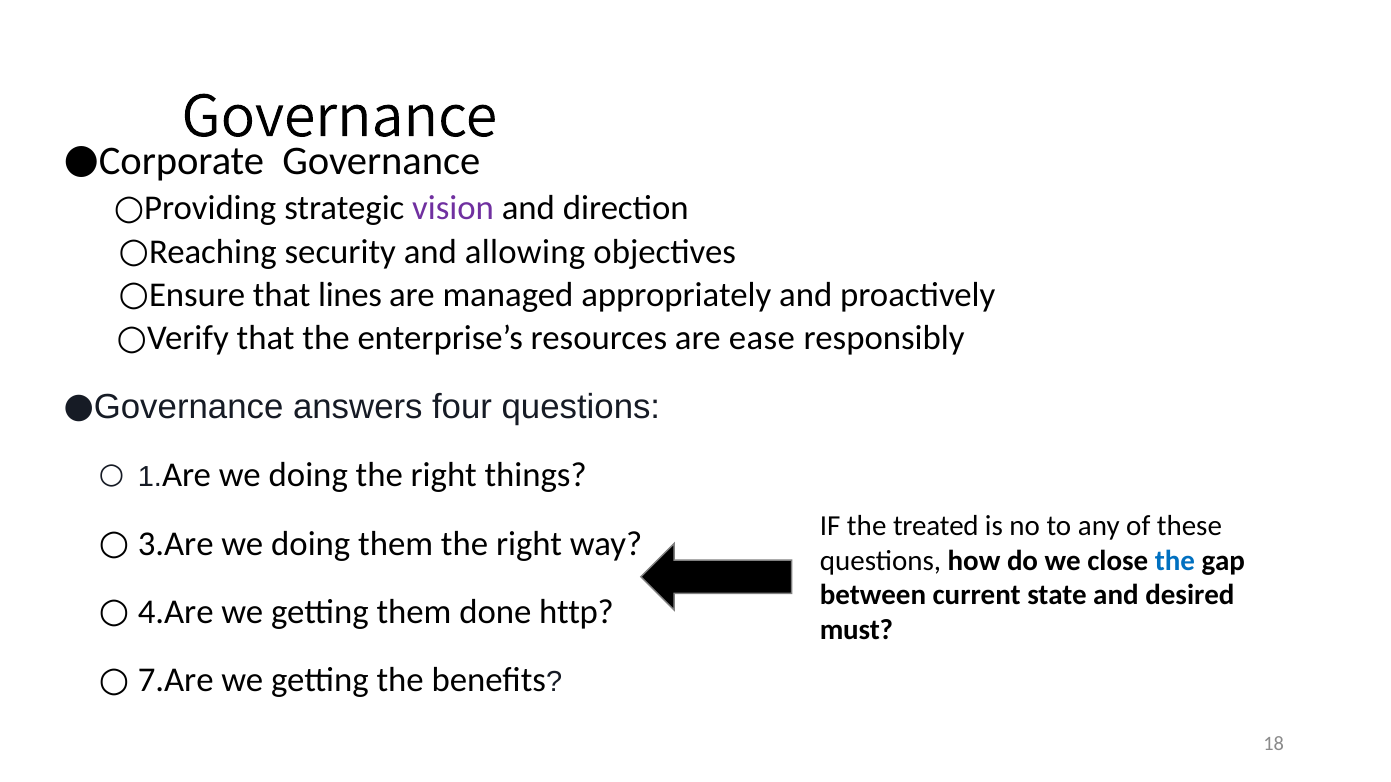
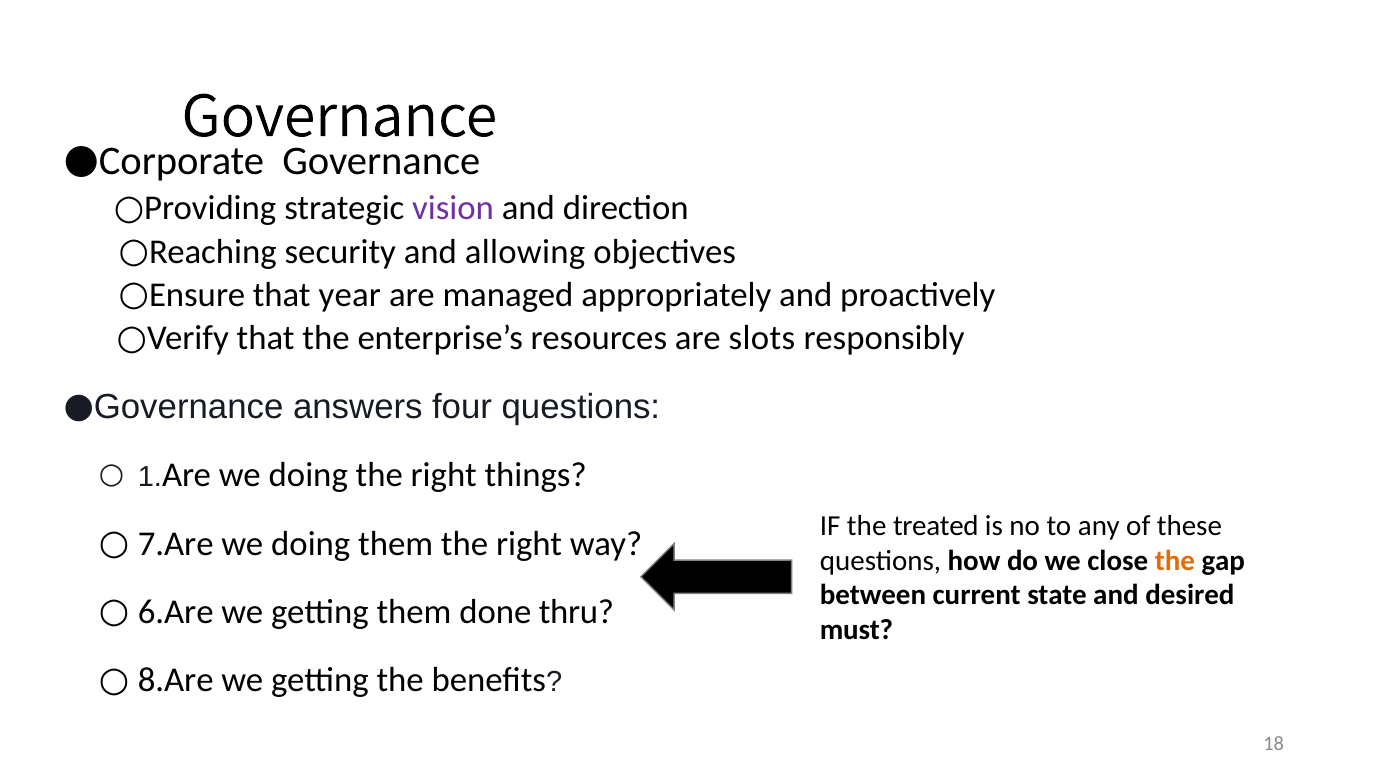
lines: lines -> year (350, 295)
ease: ease -> slots (762, 339)
3.Are: 3.Are -> 7.Are (176, 544)
the colour: blue -> orange (1175, 561)
4.Are: 4.Are -> 6.Are (176, 612)
http: http -> thru (576, 612)
7.Are: 7.Are -> 8.Are (176, 681)
